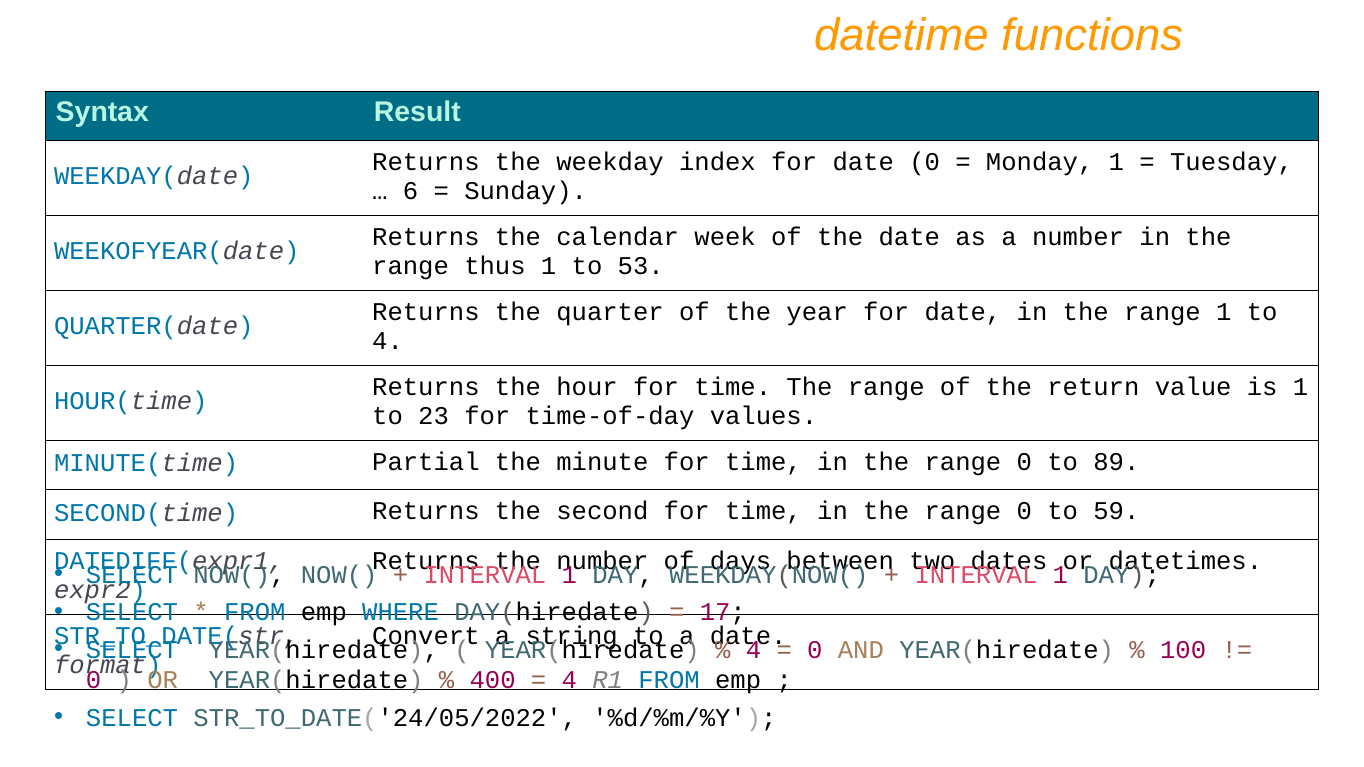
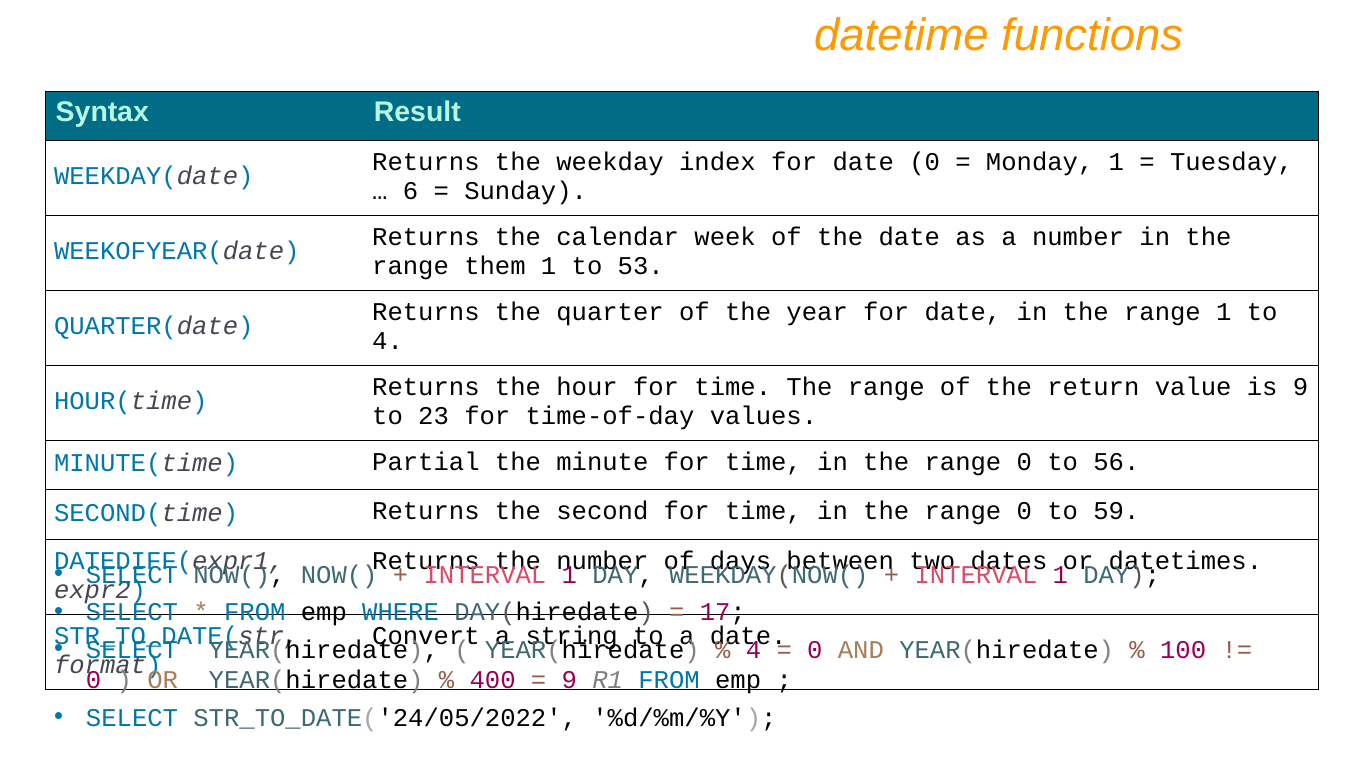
thus: thus -> them (495, 266)
is 1: 1 -> 9 (1301, 387)
89: 89 -> 56 (1116, 462)
4: 4 -> 9 (569, 681)
